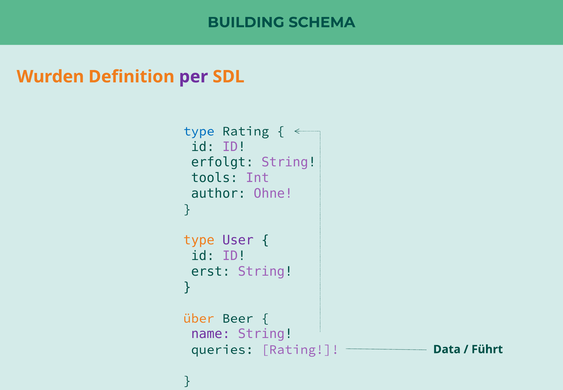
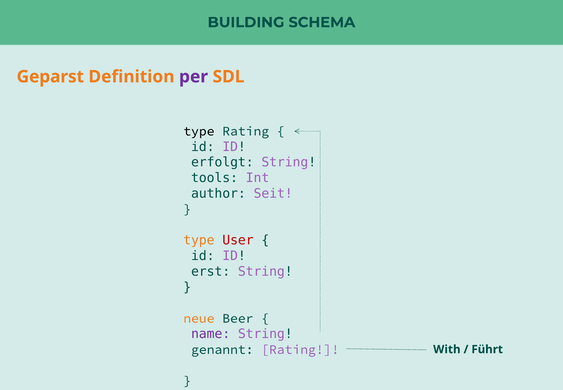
Wurden: Wurden -> Geparst (50, 77)
type colour: blue -> black (199, 131)
Ohne: Ohne -> Seit (273, 193)
User colour: purple -> red (238, 240)
über: über -> neue (199, 318)
queries: queries -> genannt (222, 349)
Data: Data -> With (447, 349)
